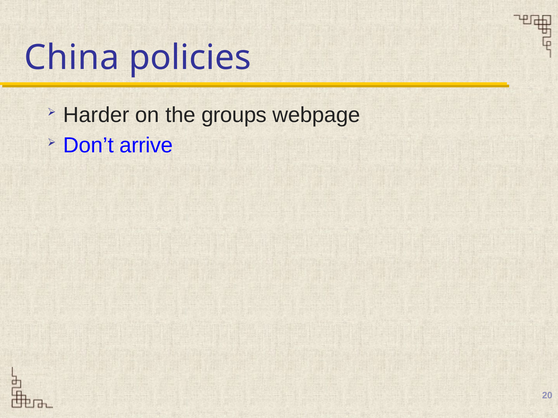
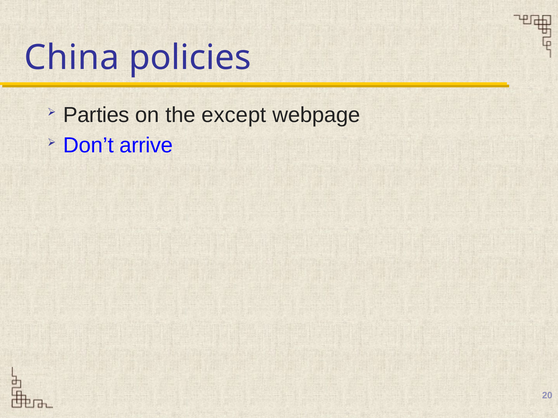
Harder: Harder -> Parties (96, 115)
groups: groups -> except (234, 115)
